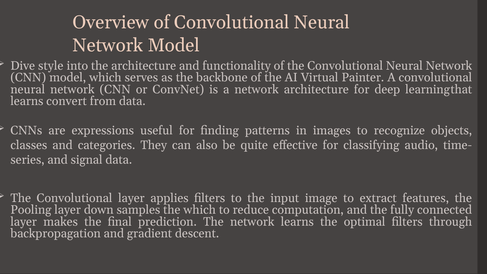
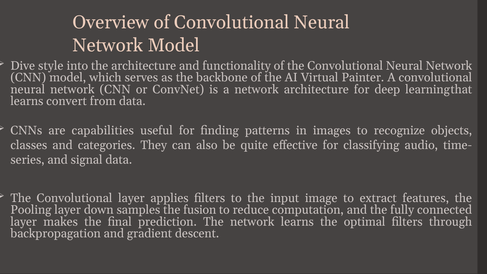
expressions: expressions -> capabilities (103, 131)
the which: which -> fusion (200, 210)
